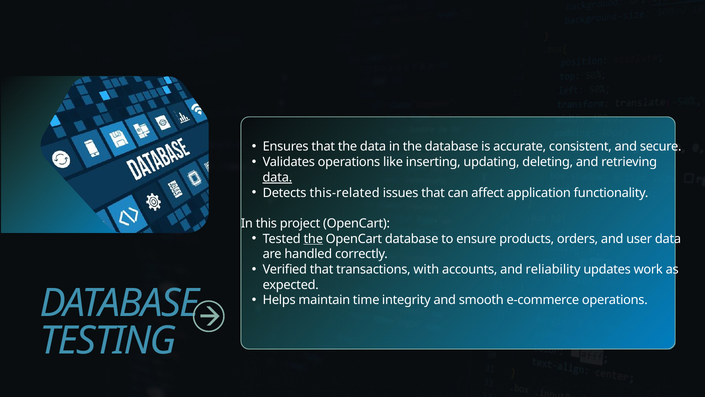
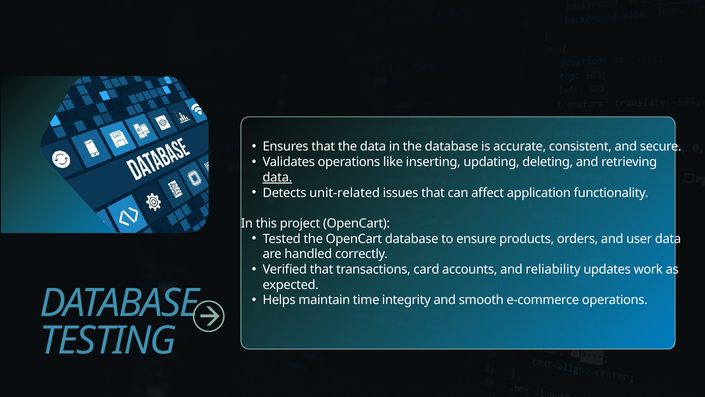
this-related: this-related -> unit-related (345, 193)
the underline: present -> none (313, 239)
with: with -> card (426, 269)
